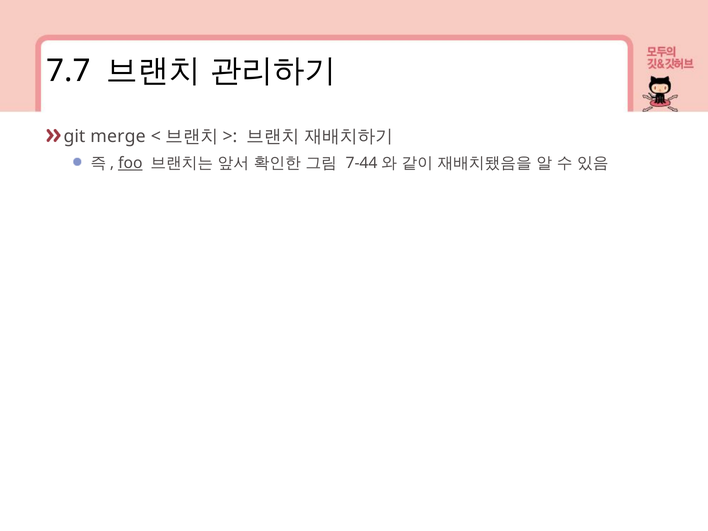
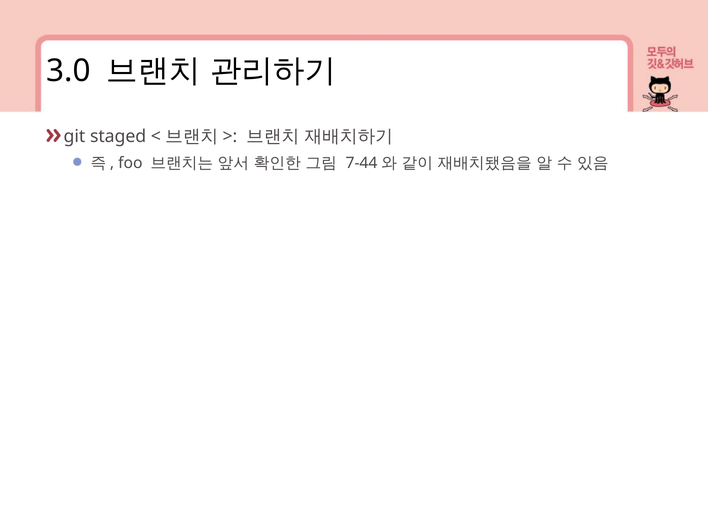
7.7: 7.7 -> 3.0 (68, 71)
merge: merge -> staged (118, 137)
foo underline: present -> none (130, 163)
